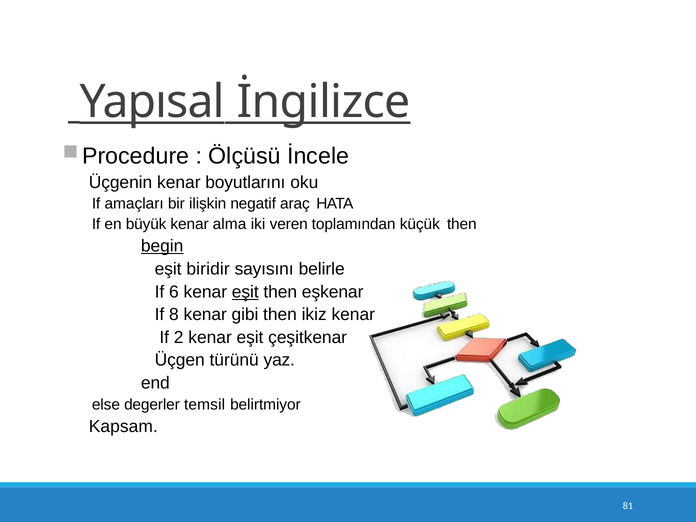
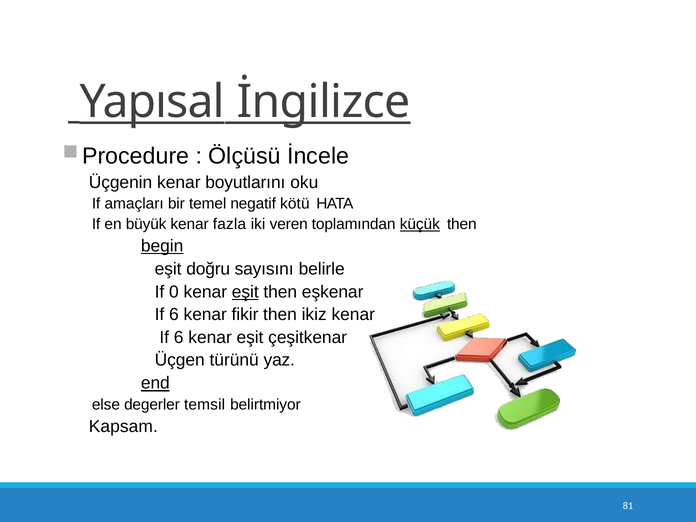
ilişkin: ilişkin -> temel (208, 204)
araç: araç -> kötü (295, 204)
alma: alma -> fazla (229, 224)
küçük underline: none -> present (420, 224)
biridir: biridir -> doğru (208, 269)
6: 6 -> 0 (174, 292)
8: 8 -> 6 (174, 315)
gibi: gibi -> fikir (245, 315)
2: 2 -> 6 (179, 337)
end underline: none -> present (155, 383)
